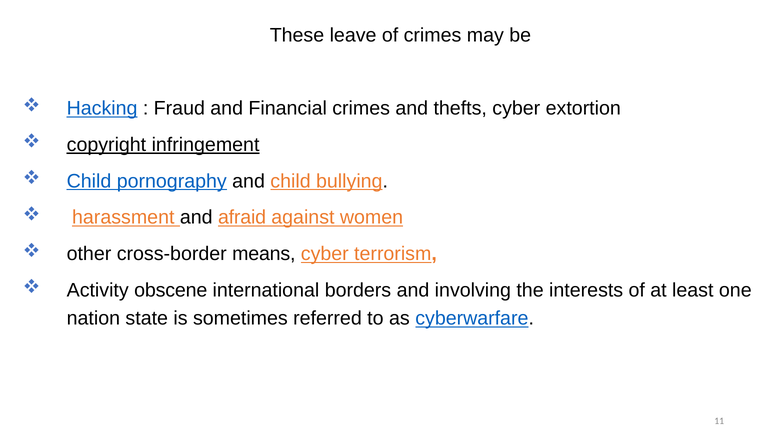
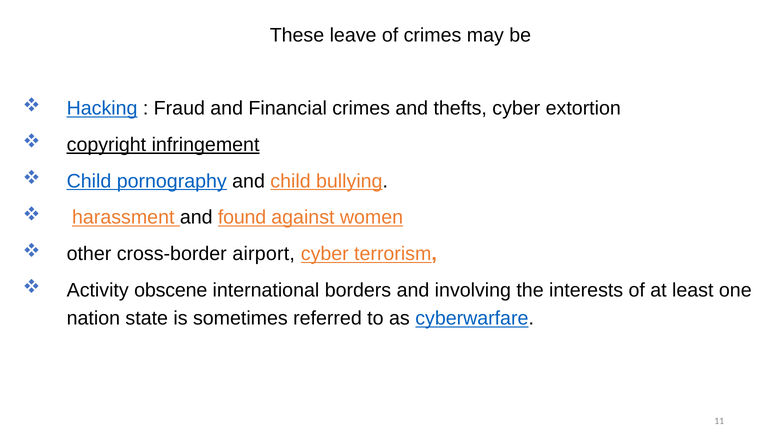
afraid: afraid -> found (242, 217)
means: means -> airport (264, 254)
